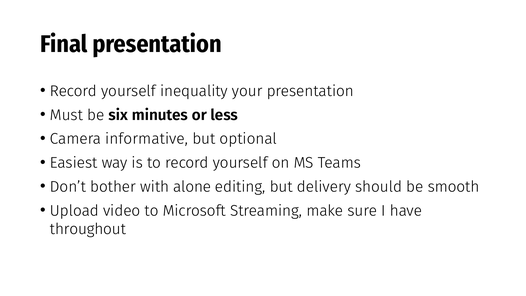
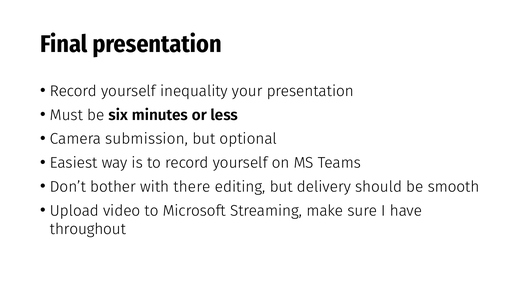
informative: informative -> submission (147, 139)
alone: alone -> there (192, 187)
